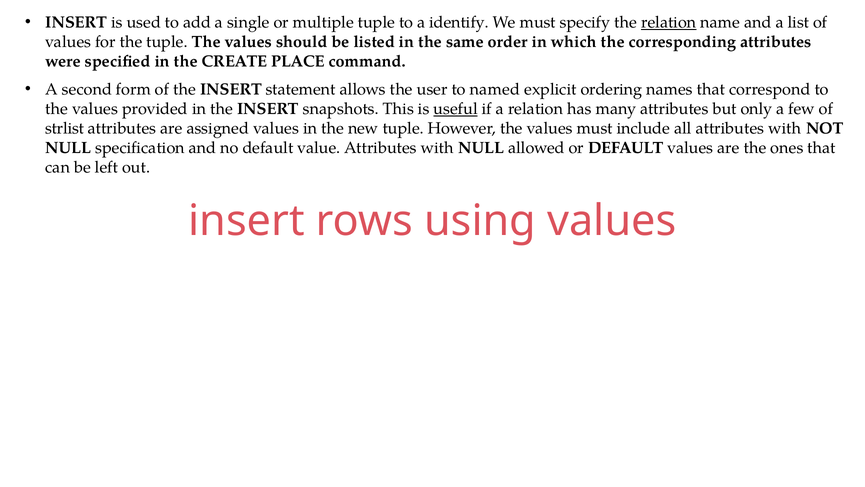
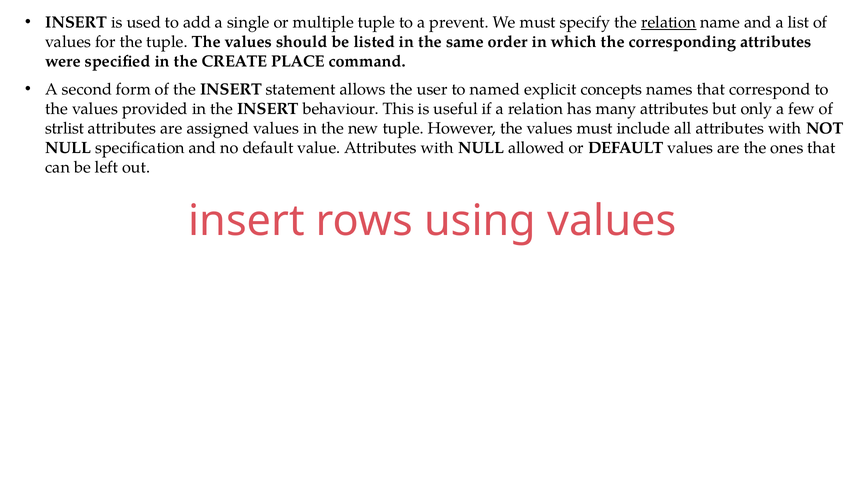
identify: identify -> prevent (459, 22)
ordering: ordering -> concepts (611, 89)
snapshots: snapshots -> behaviour (341, 109)
useful underline: present -> none (456, 109)
